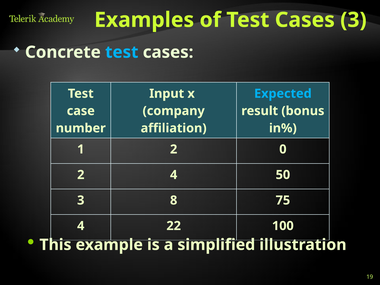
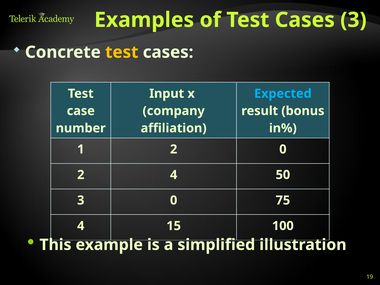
test colour: light blue -> yellow (122, 52)
3 8: 8 -> 0 (174, 200)
22: 22 -> 15 (174, 226)
